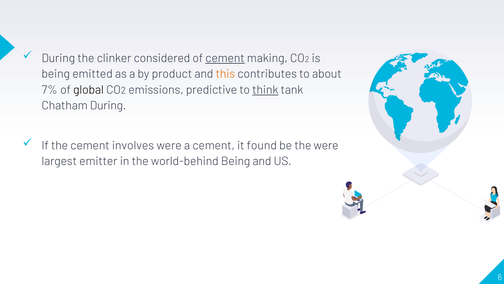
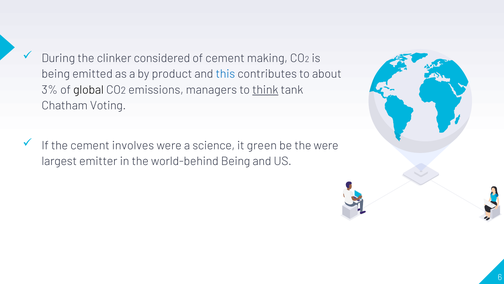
cement underline: present -> none (225, 58)
this colour: orange -> blue (225, 74)
7%: 7% -> 3% (50, 90)
predictive: predictive -> managers (211, 90)
Chatham During: During -> Voting (108, 105)
a cement: cement -> science (214, 145)
found: found -> green (262, 145)
